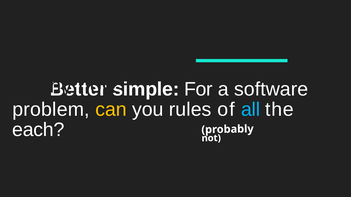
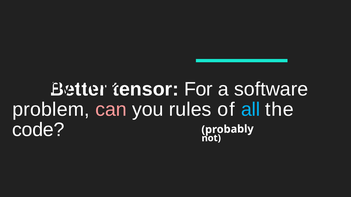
simple: simple -> tensor (146, 89)
can colour: yellow -> pink (111, 110)
each: each -> code (38, 130)
